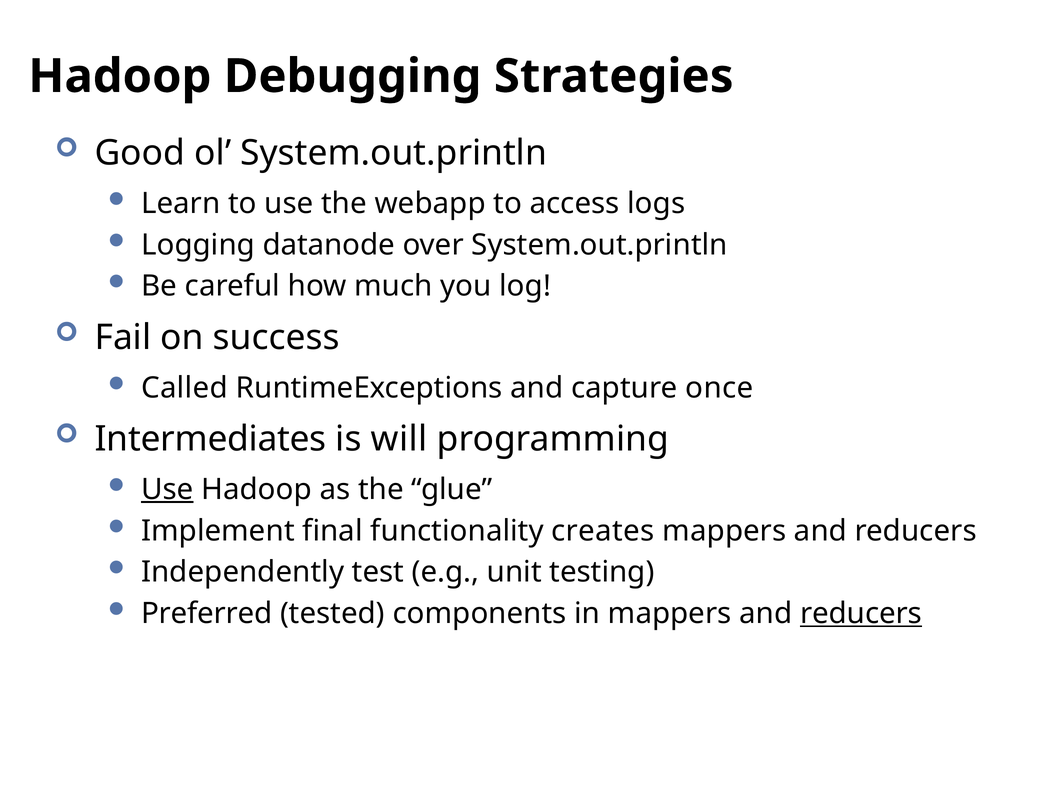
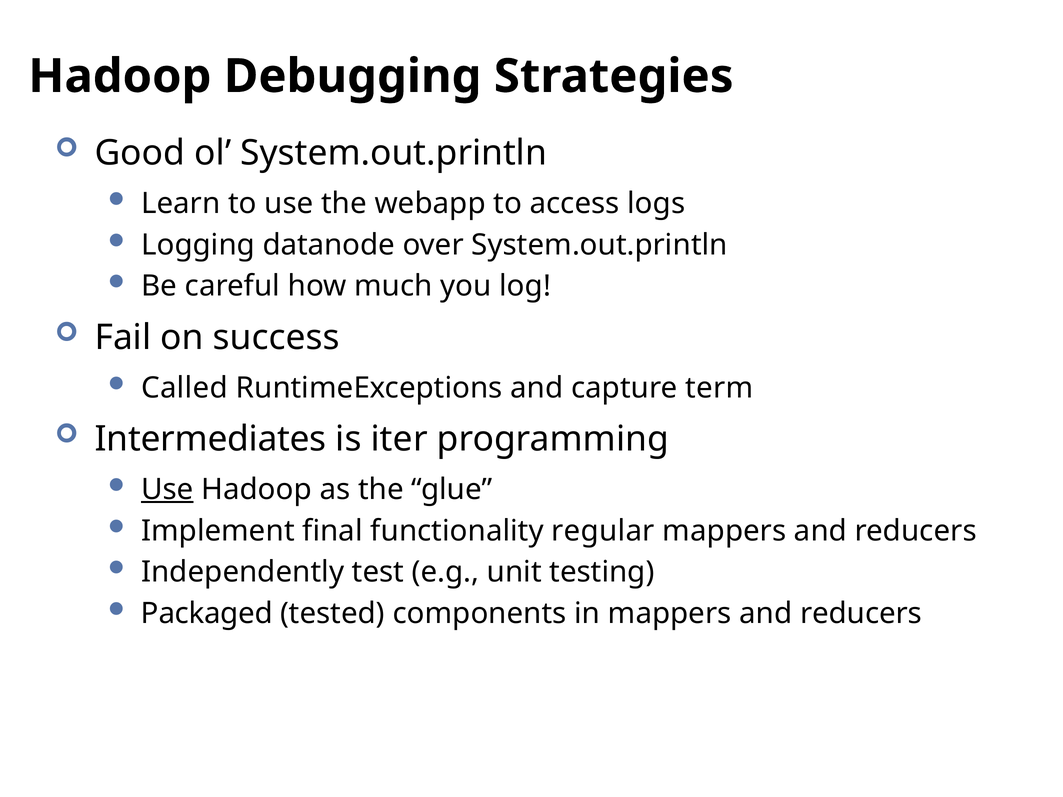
once: once -> term (719, 388)
will: will -> iter (399, 439)
creates: creates -> regular (603, 531)
Preferred: Preferred -> Packaged (207, 614)
reducers underline: present -> none (861, 614)
